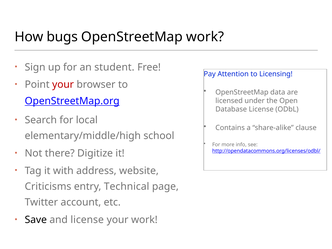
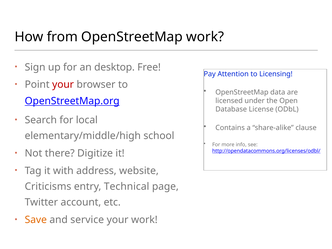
bugs: bugs -> from (62, 37)
student: student -> desktop (114, 67)
Save colour: black -> orange (36, 220)
and license: license -> service (87, 220)
